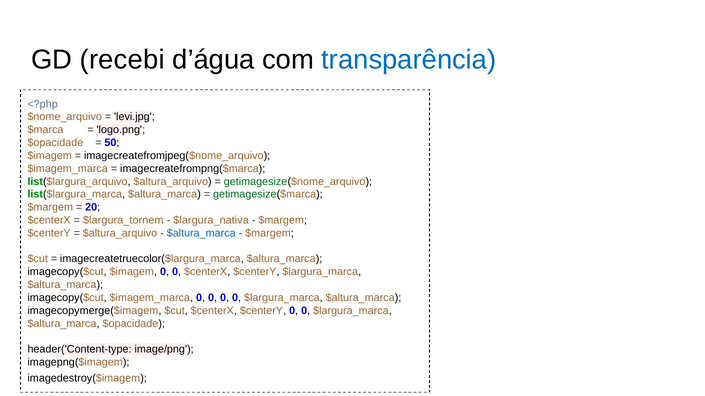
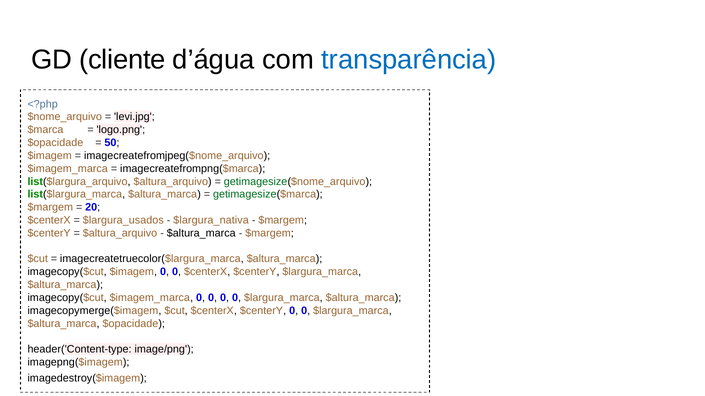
recebi: recebi -> cliente (122, 60)
$largura_tornem: $largura_tornem -> $largura_usados (123, 221)
$altura_marca colour: blue -> black (201, 233)
